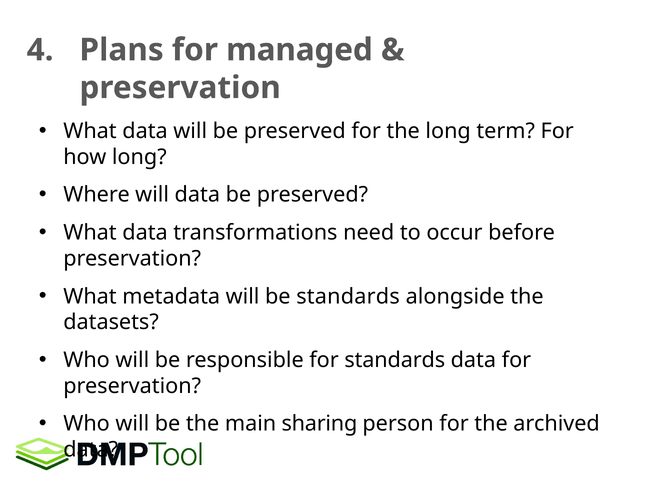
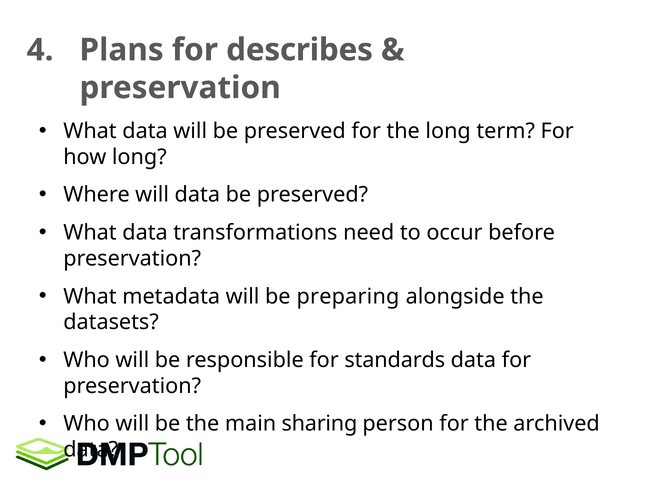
managed: managed -> describes (300, 50)
be standards: standards -> preparing (348, 297)
